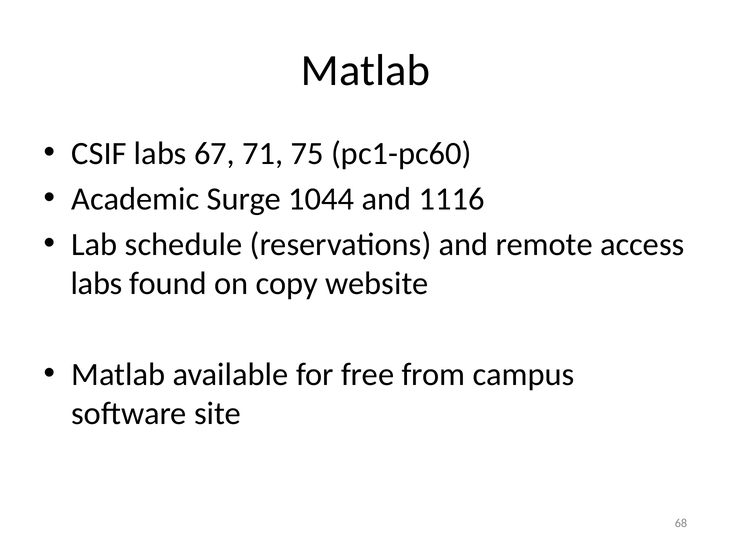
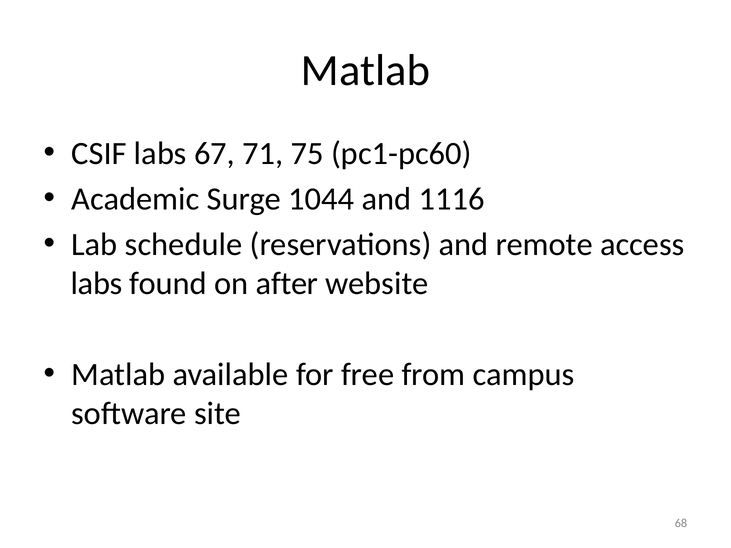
copy: copy -> after (287, 283)
